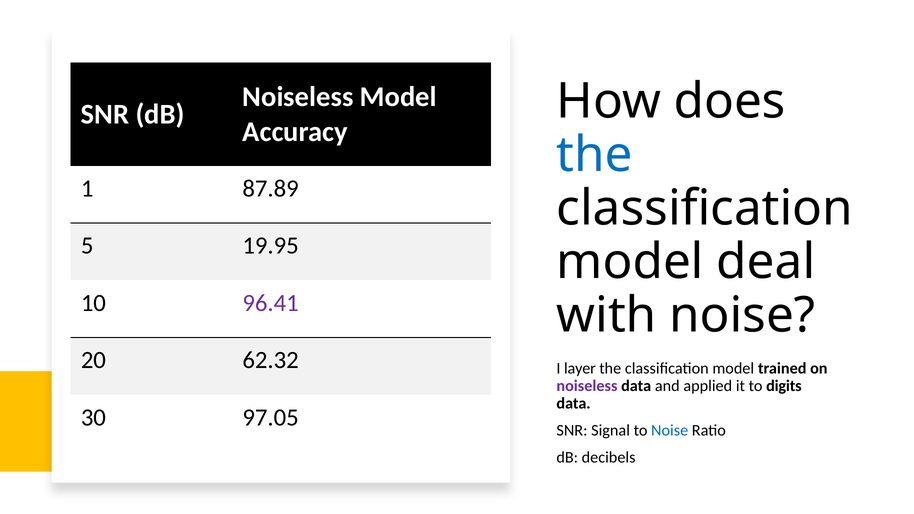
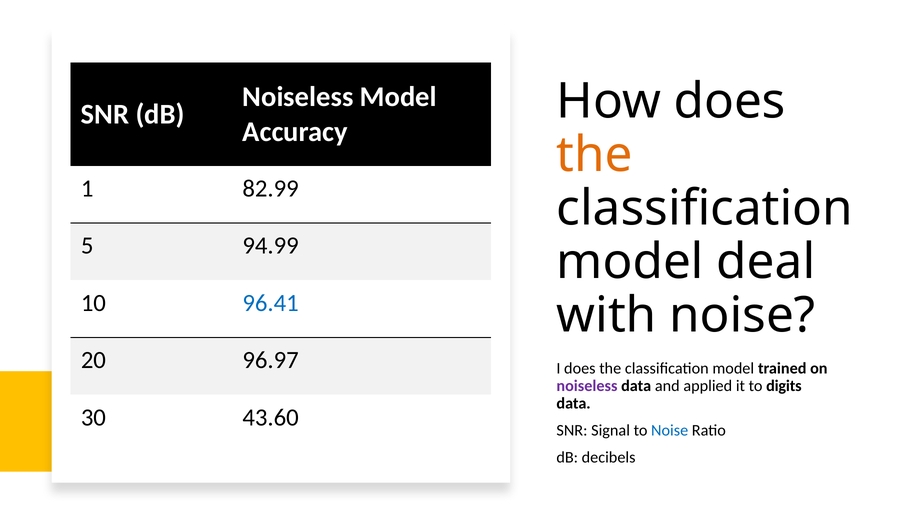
the colour: blue -> orange (595, 155)
87.89: 87.89 -> 82.99 (271, 189)
19.95: 19.95 -> 94.99 (271, 246)
96.41 colour: purple -> blue (271, 303)
62.32: 62.32 -> 96.97 (271, 360)
I layer: layer -> does (580, 368)
97.05: 97.05 -> 43.60 (271, 417)
